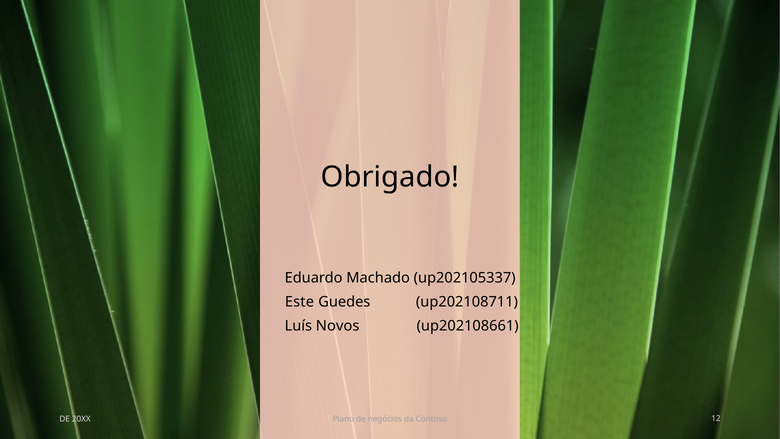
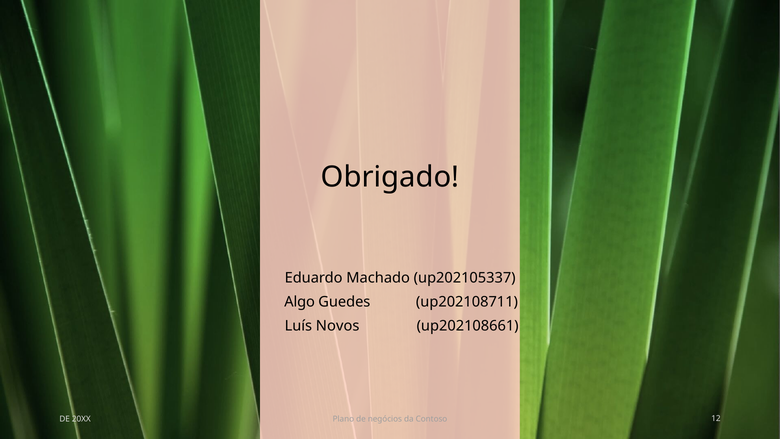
Este: Este -> Algo (300, 302)
